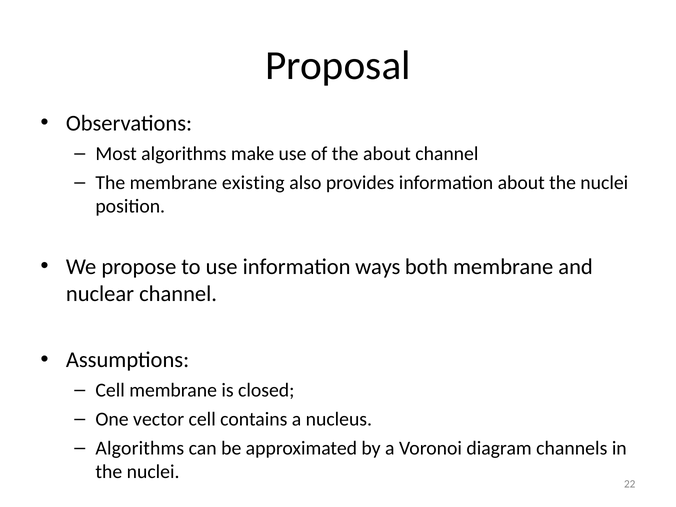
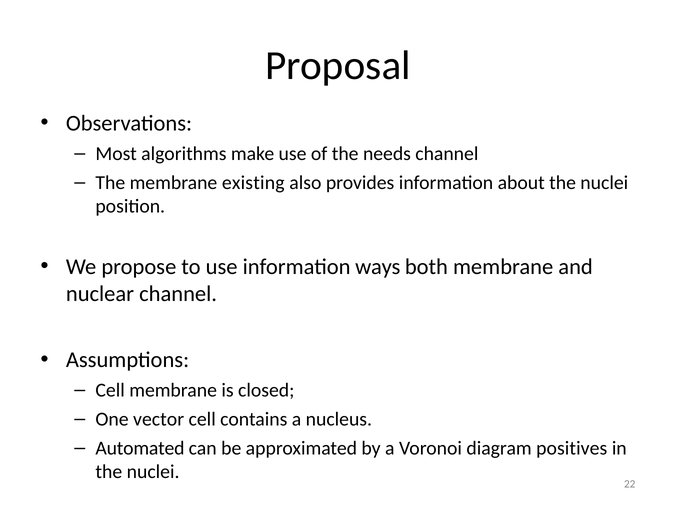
the about: about -> needs (387, 154)
Algorithms: Algorithms -> Automated (140, 448)
channels: channels -> positives (572, 448)
